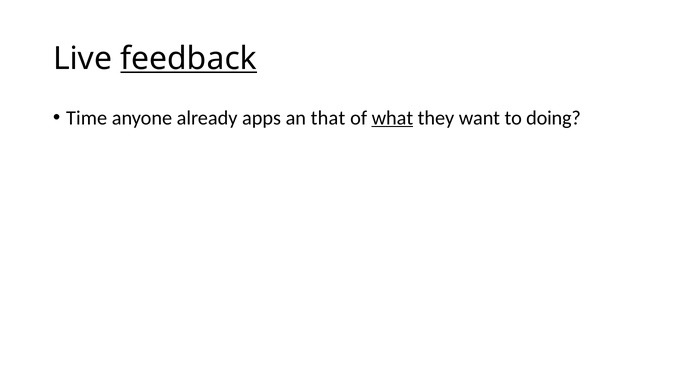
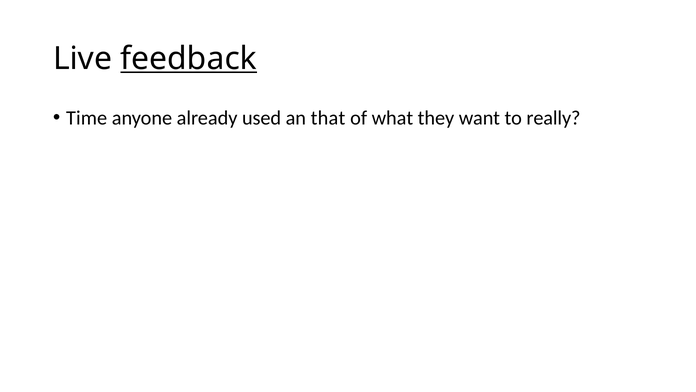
apps: apps -> used (262, 118)
what underline: present -> none (392, 118)
doing: doing -> really (553, 118)
